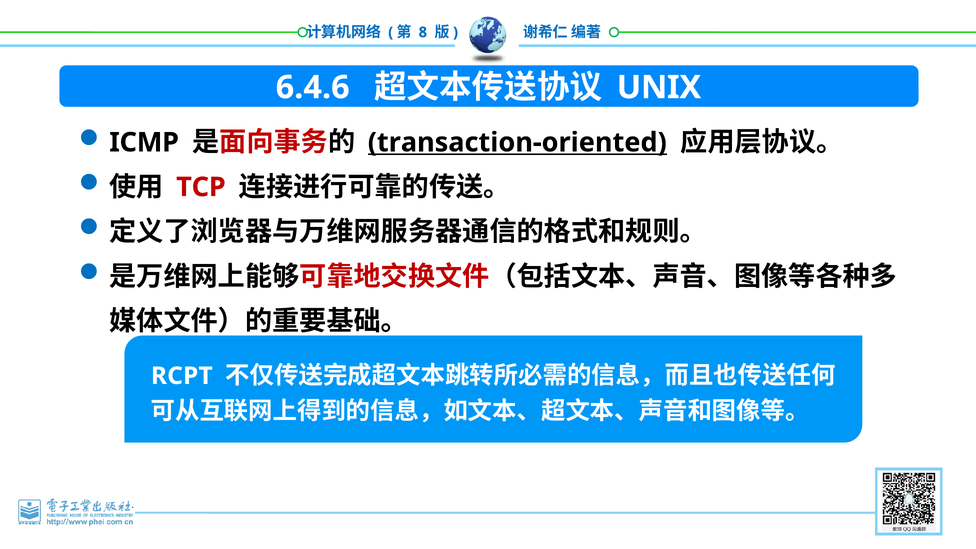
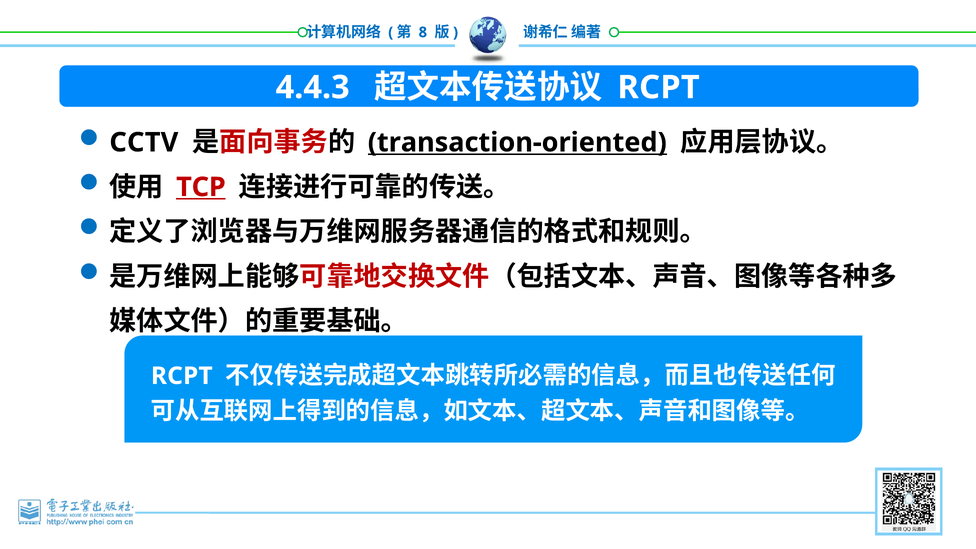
6.4.6: 6.4.6 -> 4.4.3 (313, 87)
UNIX: UNIX -> RCPT (659, 87)
ICMP: ICMP -> CCTV (144, 142)
TCP underline: none -> present (201, 187)
